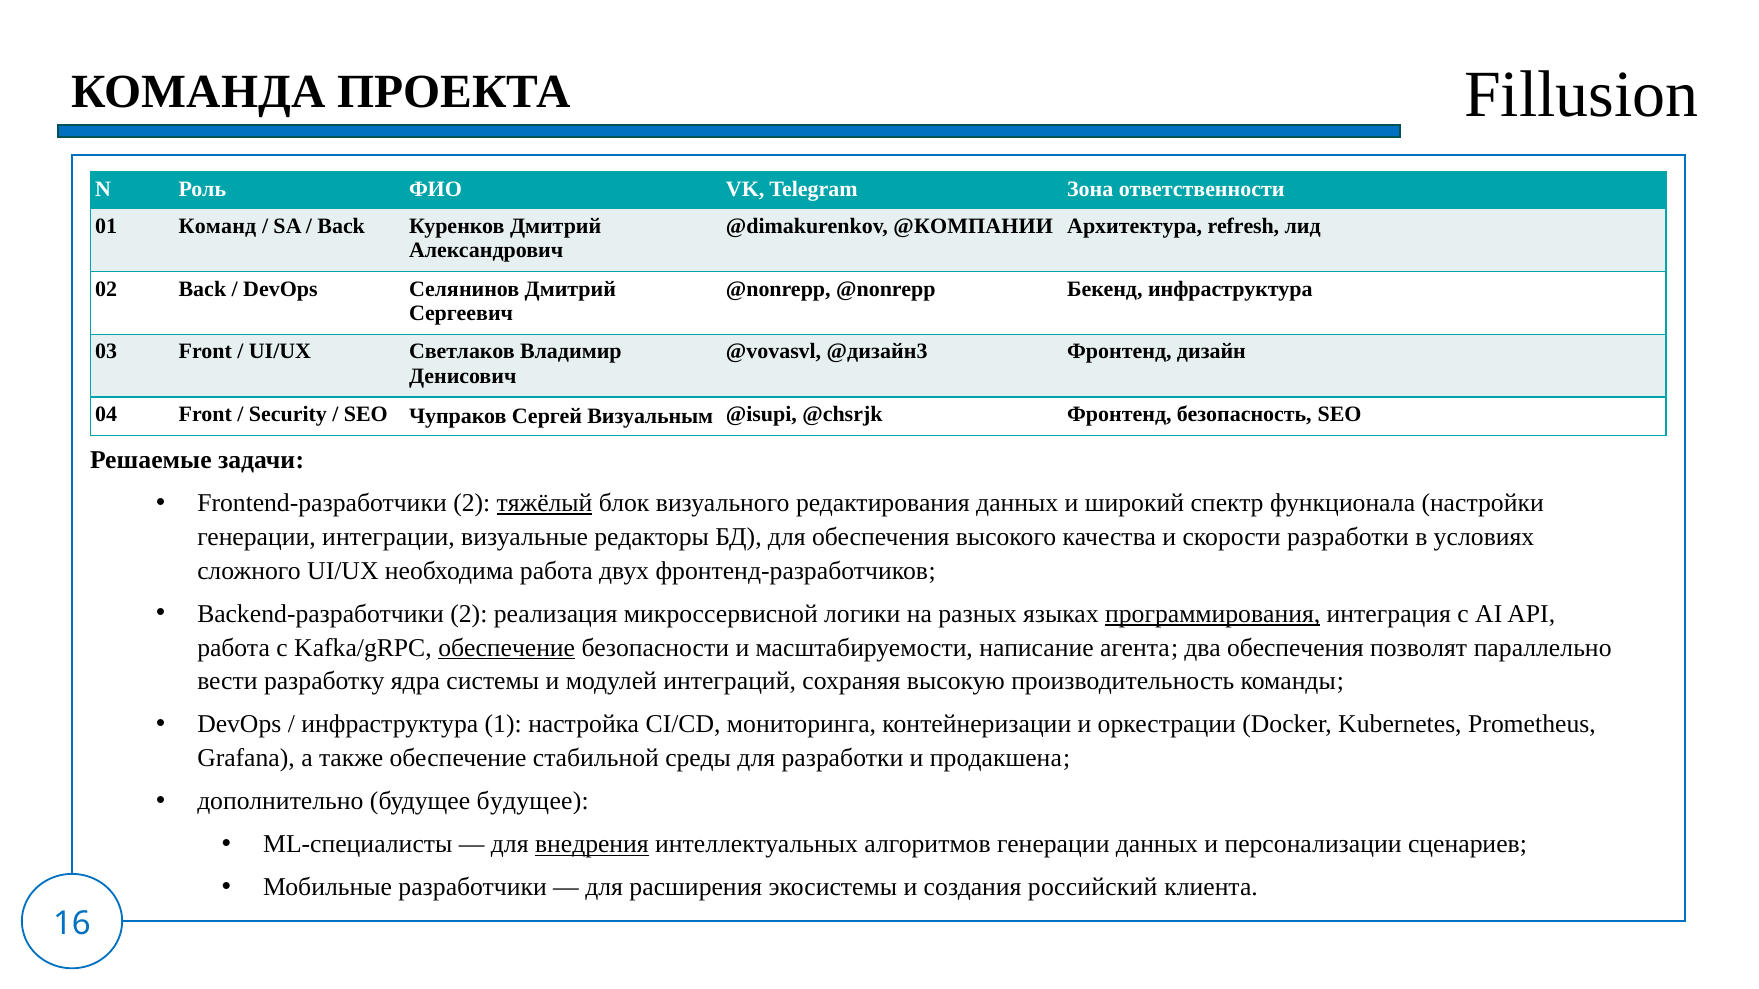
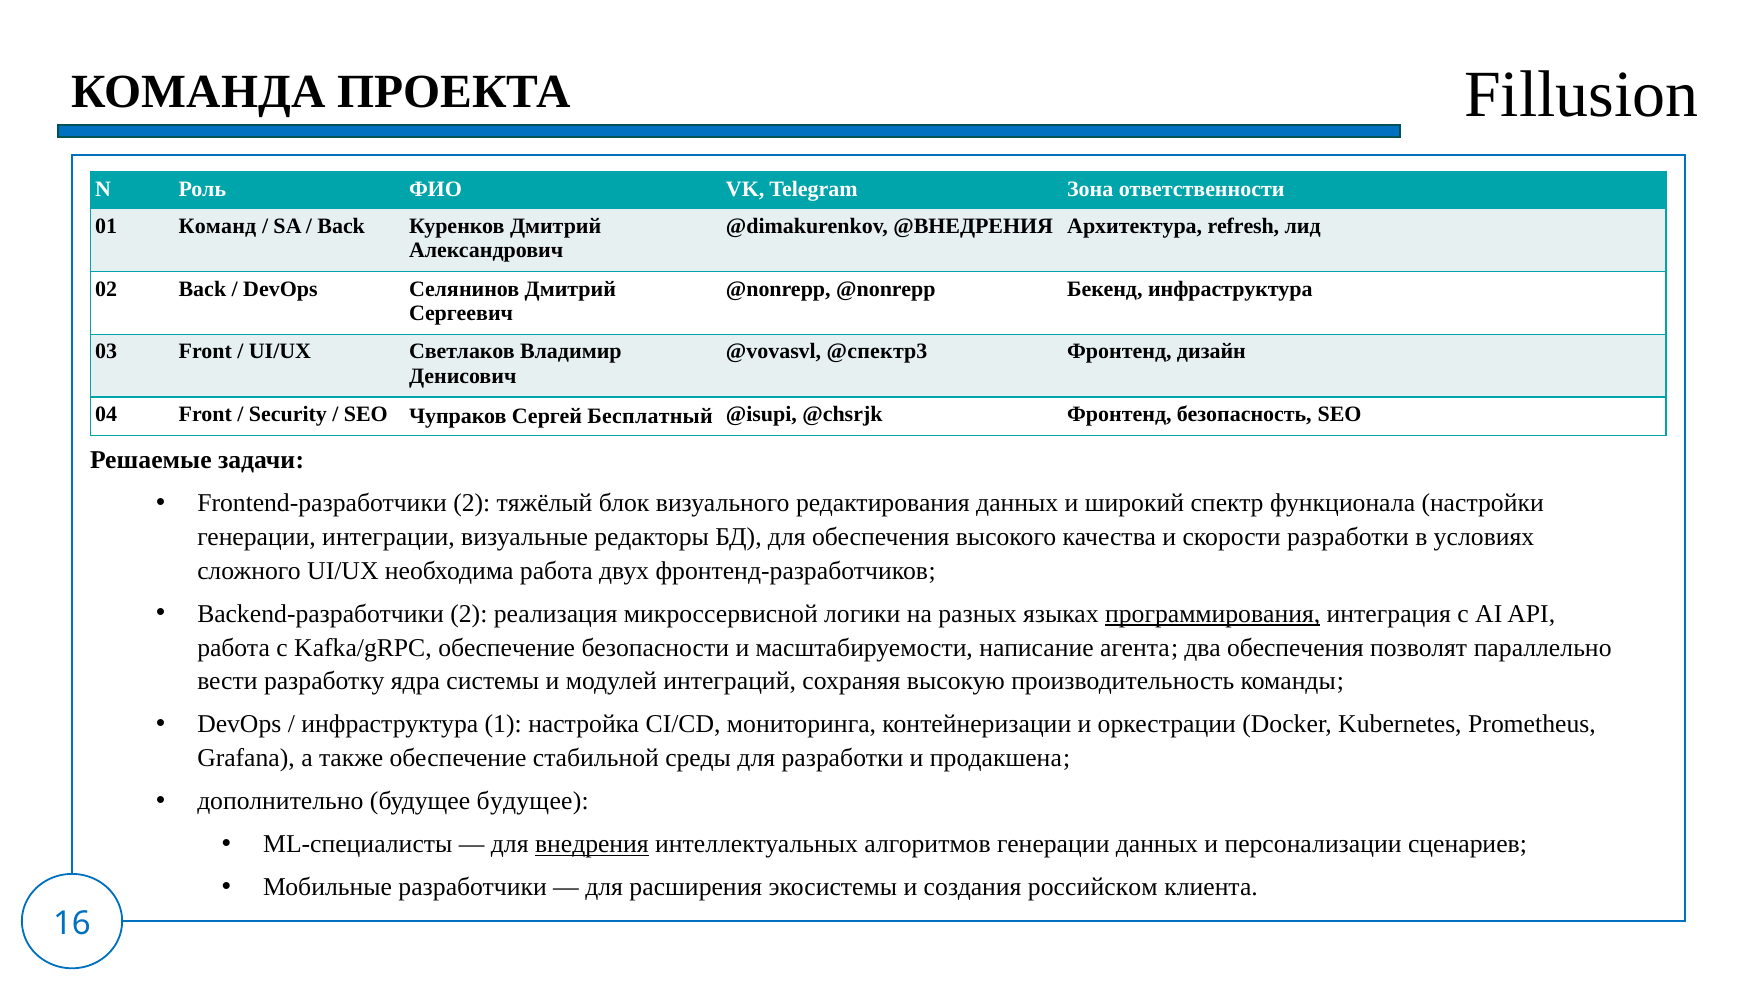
@КОМПАНИИ: @КОМПАНИИ -> @ВНЕДРЕНИЯ (973, 226)
@дизайн3: @дизайн3 -> @спектр3 (877, 352)
Визуальным: Визуальным -> Бесплатный (650, 416)
тяжёлый underline: present -> none (545, 503)
обеспечение underline: present -> none (507, 648)
российский: российский -> российском (1093, 888)
